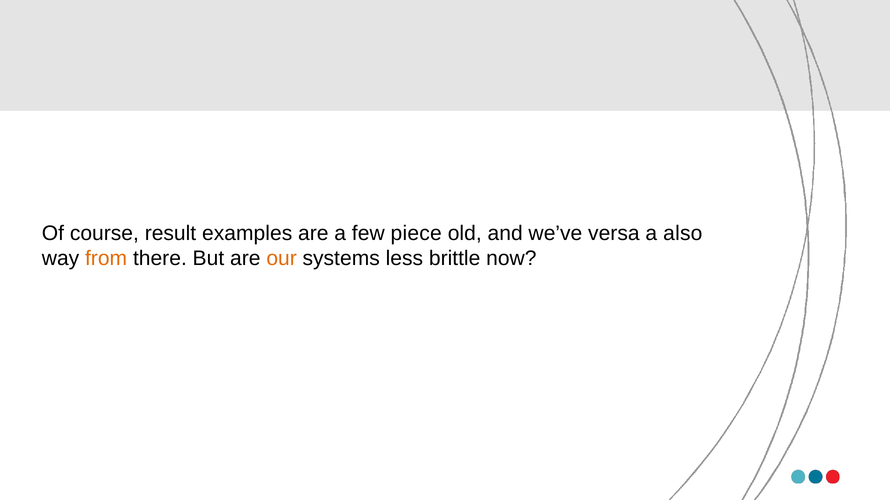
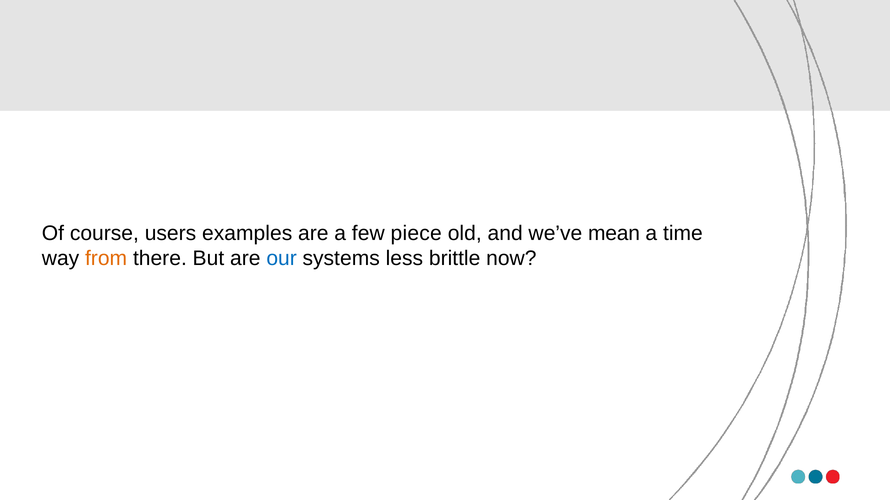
result: result -> users (170, 233)
versa: versa -> mean (614, 233)
also: also -> time (683, 233)
our colour: orange -> blue (282, 259)
